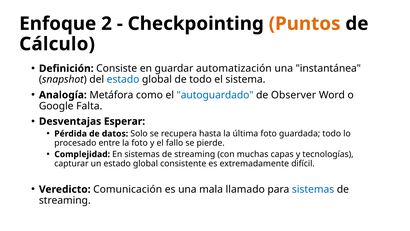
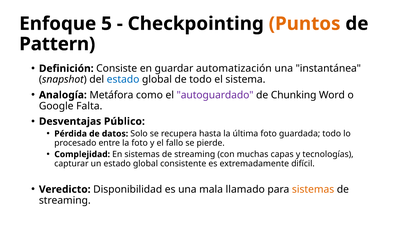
2: 2 -> 5 (107, 24)
Cálculo: Cálculo -> Pattern (57, 44)
autoguardado colour: blue -> purple (215, 95)
Observer: Observer -> Chunking (294, 95)
Esperar: Esperar -> Público (124, 121)
Comunicación: Comunicación -> Disponibilidad (128, 189)
sistemas colour: blue -> orange (313, 189)
